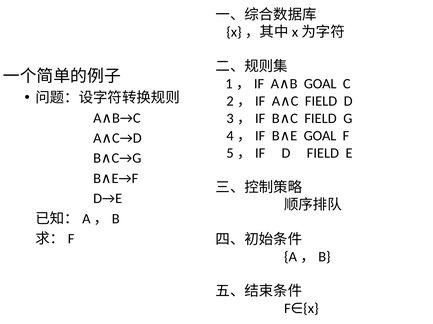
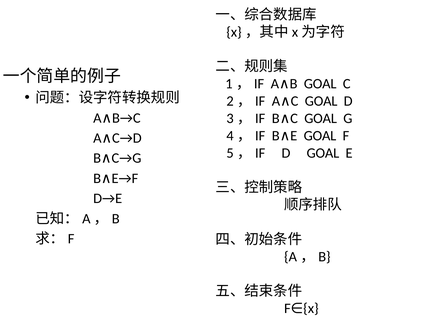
FIELD: FIELD -> GOAL (321, 101)
FIELD: FIELD -> GOAL (321, 119)
D FIELD: FIELD -> GOAL (323, 153)
